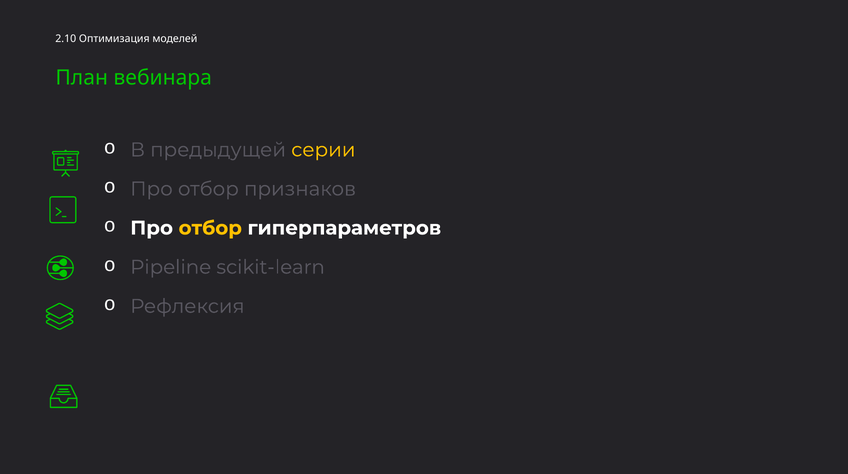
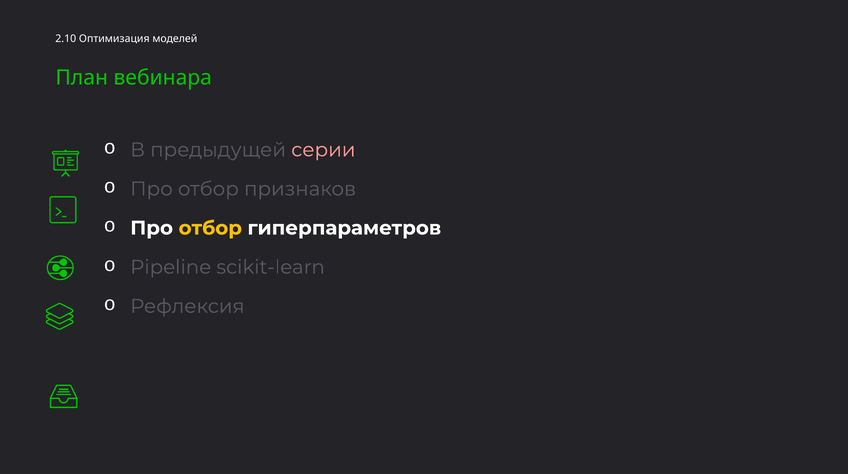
серии colour: yellow -> pink (323, 150)
